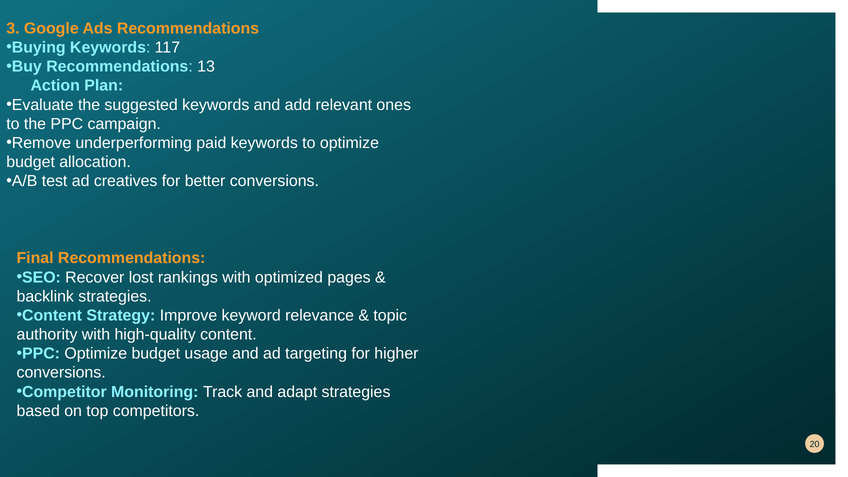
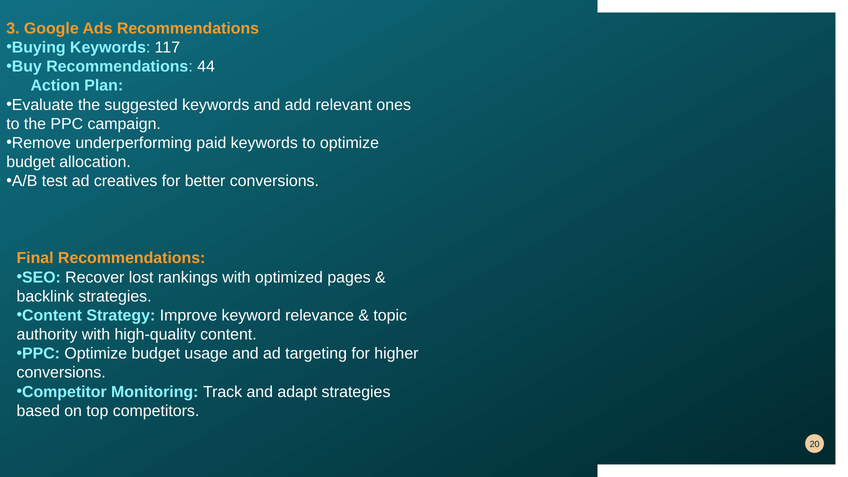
13: 13 -> 44 (206, 67)
